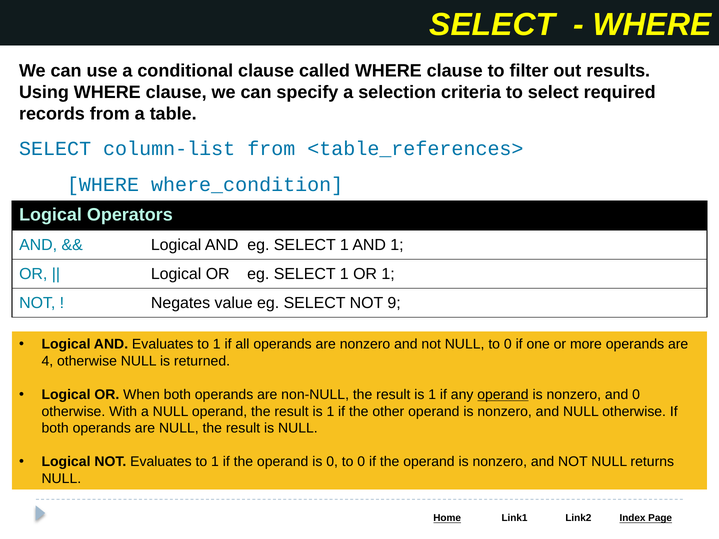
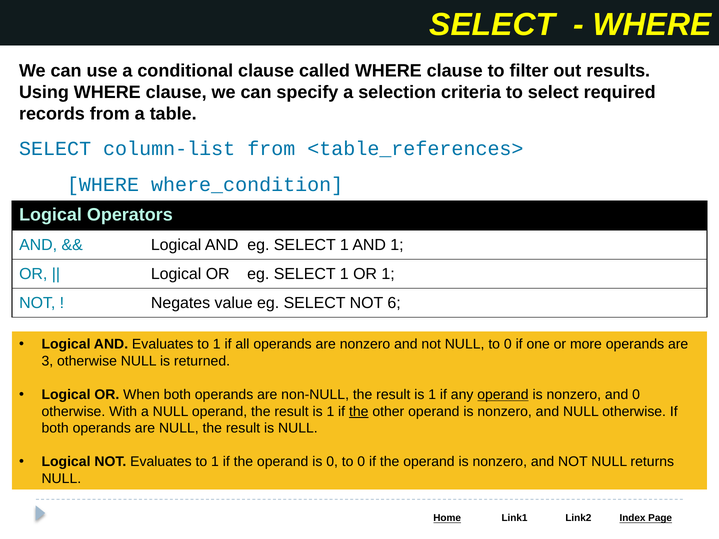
9: 9 -> 6 (394, 303)
4: 4 -> 3 (47, 361)
the underline: none -> present (359, 412)
